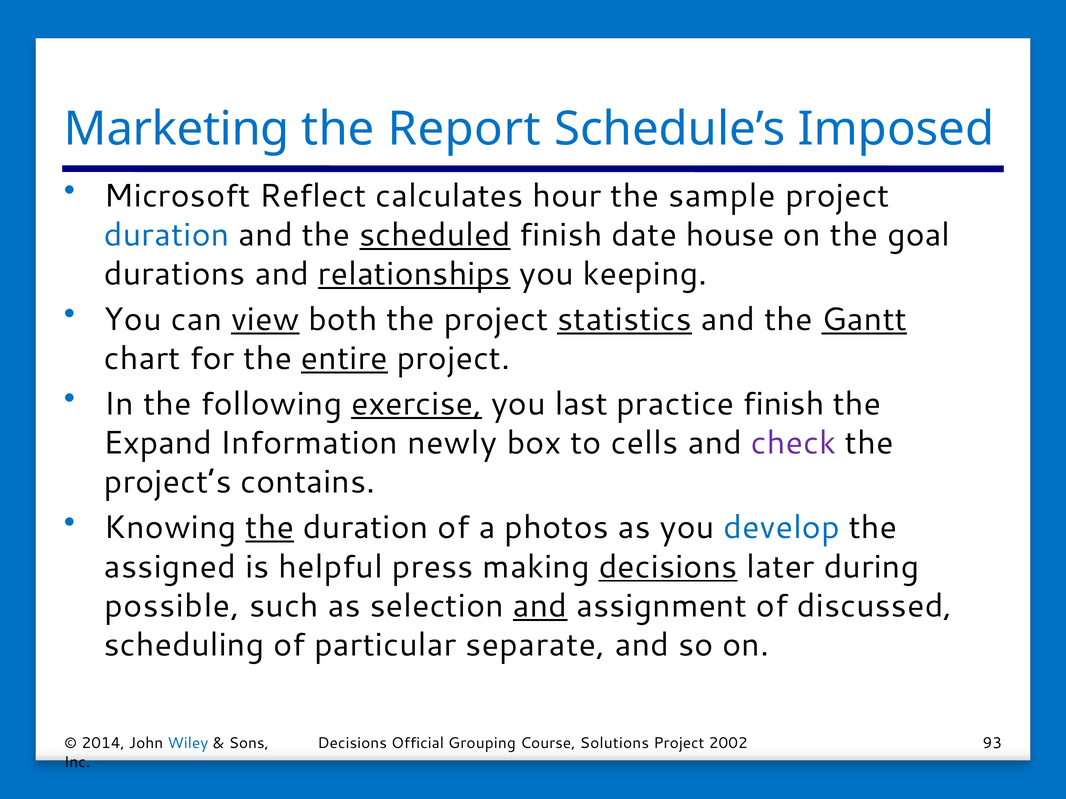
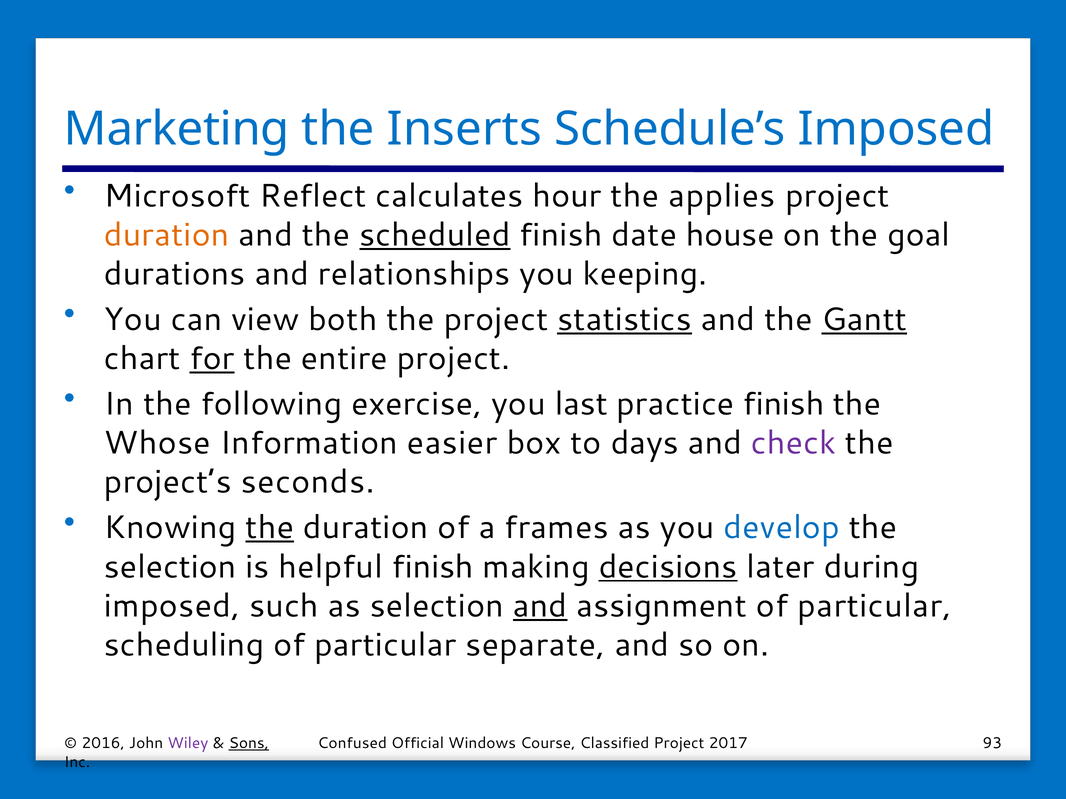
Report: Report -> Inserts (464, 129)
sample: sample -> applies (722, 196)
duration colour: blue -> orange (167, 235)
relationships underline: present -> none (414, 274)
view underline: present -> none (265, 320)
for underline: none -> present (212, 359)
entire underline: present -> none (344, 359)
exercise underline: present -> none (417, 404)
Expand: Expand -> Whose (157, 443)
newly: newly -> easier (452, 443)
cells: cells -> days (645, 443)
contains: contains -> seconds (308, 482)
photos: photos -> frames (557, 528)
assigned: assigned -> selection (170, 567)
helpful press: press -> finish (433, 567)
possible: possible -> imposed (172, 606)
assignment of discussed: discussed -> particular (874, 606)
2014: 2014 -> 2016 (103, 744)
Wiley colour: blue -> purple (188, 744)
Sons underline: none -> present (249, 744)
Decisions: Decisions -> Confused (352, 744)
Grouping: Grouping -> Windows (482, 744)
Solutions: Solutions -> Classified (615, 744)
2002: 2002 -> 2017 (728, 744)
